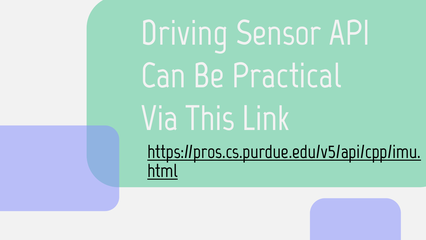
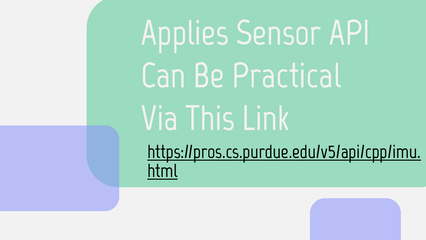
Driving: Driving -> Applies (185, 33)
